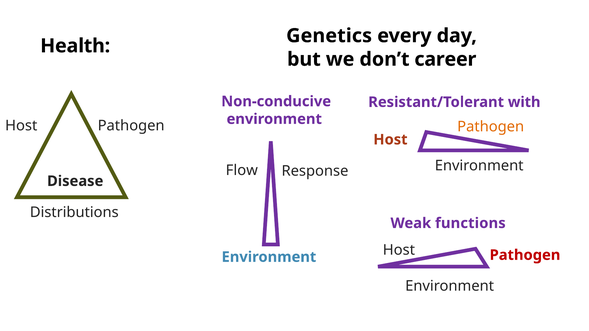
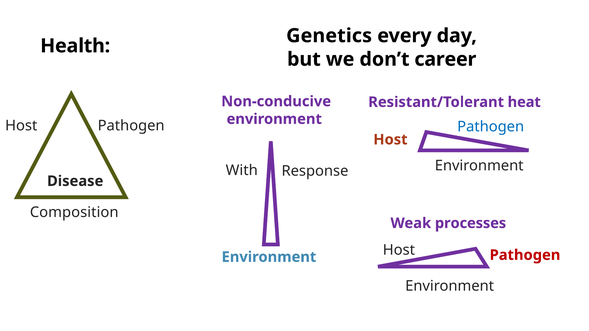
with: with -> heat (524, 102)
Pathogen colour: orange -> blue (491, 127)
Flow: Flow -> With (242, 170)
Distributions: Distributions -> Composition (74, 213)
functions: functions -> processes (471, 223)
